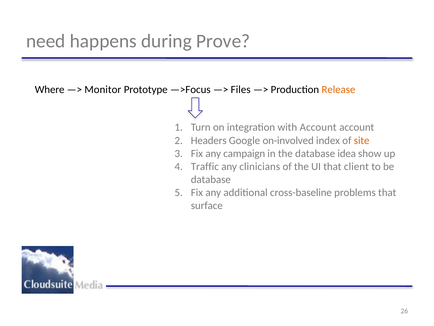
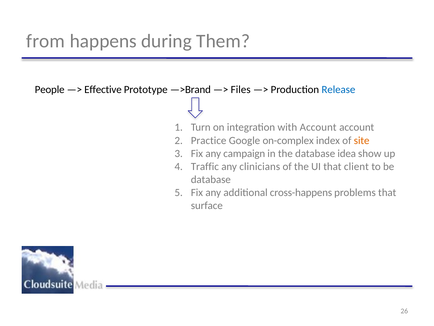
need: need -> from (46, 41)
Prove: Prove -> Them (223, 41)
Where: Where -> People (50, 90)
Monitor: Monitor -> Effective (103, 90)
—>Focus: —>Focus -> —>Brand (190, 90)
Release colour: orange -> blue (338, 90)
Headers: Headers -> Practice (209, 140)
on-involved: on-involved -> on-complex (288, 140)
cross-baseline: cross-baseline -> cross-happens (301, 192)
